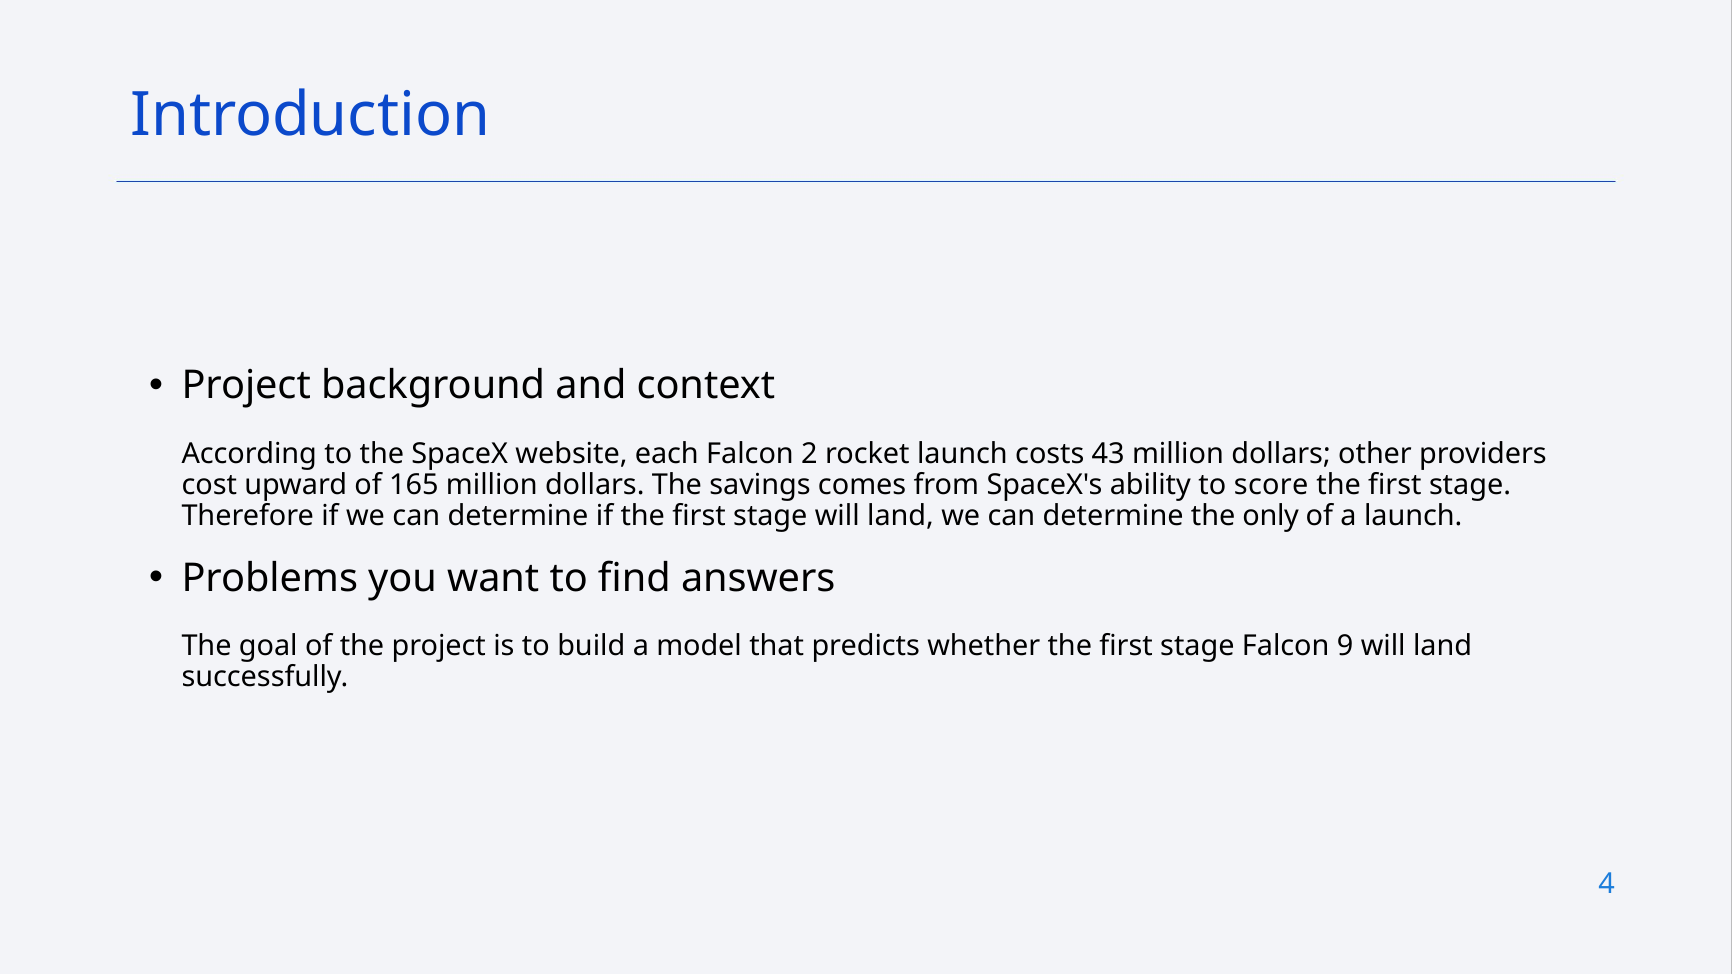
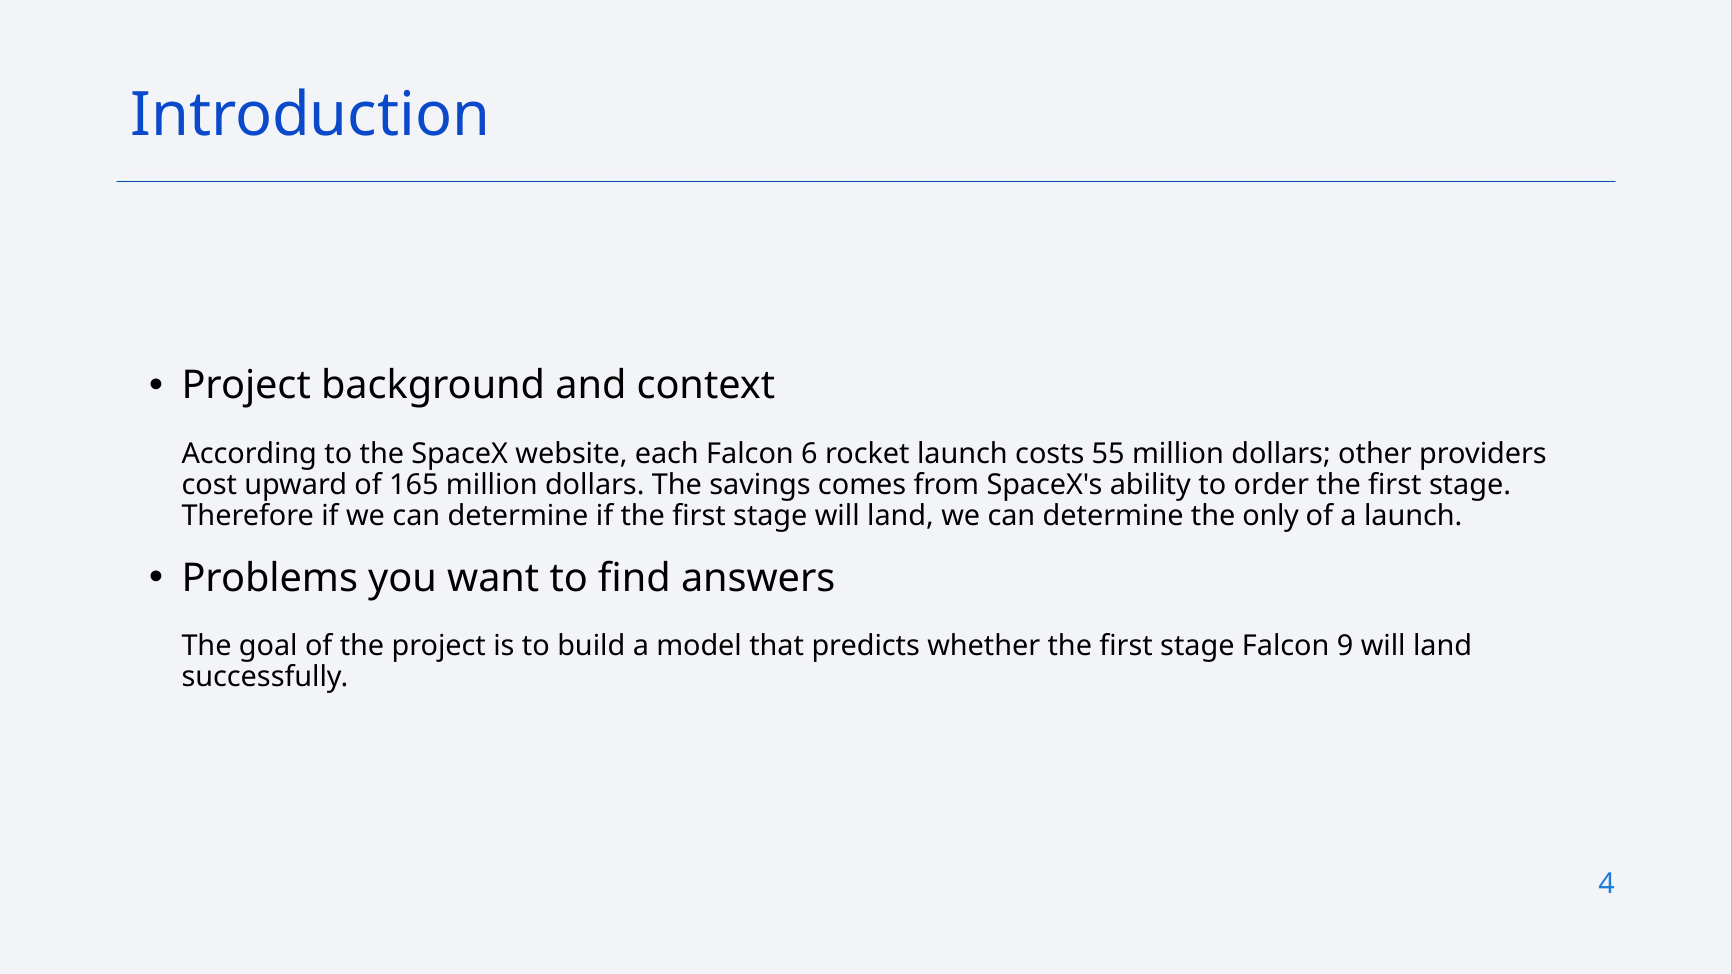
2: 2 -> 6 (809, 454)
43: 43 -> 55 (1108, 454)
score: score -> order (1271, 485)
